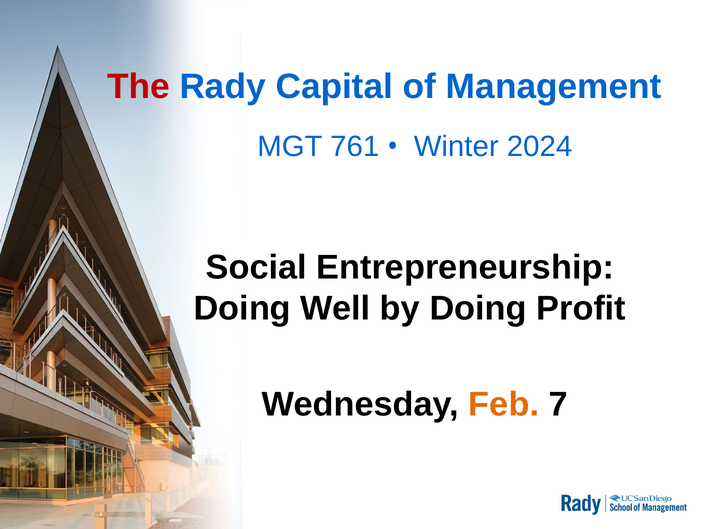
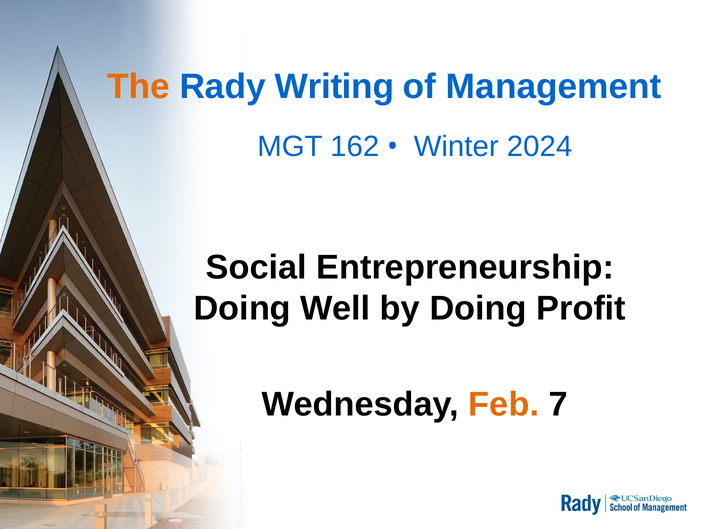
The colour: red -> orange (138, 87)
Capital: Capital -> Writing (334, 87)
761: 761 -> 162 (355, 147)
